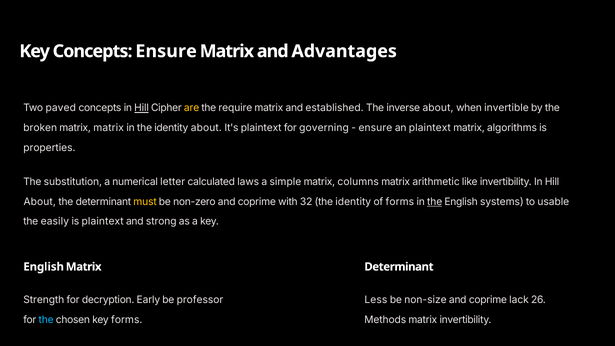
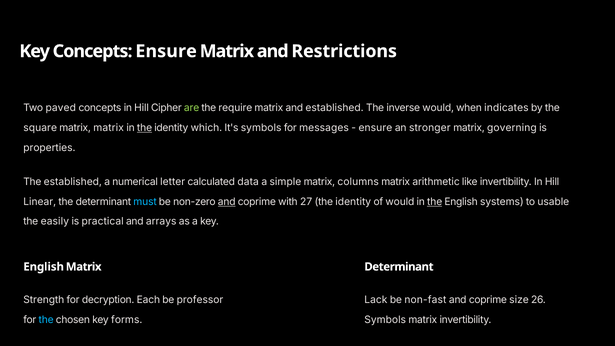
Advantages: Advantages -> Restrictions (344, 51)
Hill underline: present -> none (142, 108)
are colour: yellow -> light green (192, 108)
inverse about: about -> would (438, 108)
invertible: invertible -> indicates (506, 108)
broken: broken -> square (40, 128)
the underline: none -> present (145, 128)
identity about: about -> which (206, 128)
It's plaintext: plaintext -> symbols (261, 128)
governing: governing -> messages (324, 128)
an plaintext: plaintext -> stronger (430, 128)
algorithms: algorithms -> governing (512, 128)
The substitution: substitution -> established (73, 182)
laws: laws -> data (248, 182)
About: About -> Linear (40, 202)
must colour: yellow -> light blue (145, 202)
and underline: none -> present (227, 202)
32: 32 -> 27 (306, 202)
of forms: forms -> would (400, 202)
is plaintext: plaintext -> practical (103, 222)
strong: strong -> arrays (161, 222)
Early: Early -> Each (148, 300)
Less: Less -> Lack (376, 300)
non-size: non-size -> non-fast (425, 300)
lack: lack -> size (519, 300)
Methods: Methods -> Symbols (385, 320)
